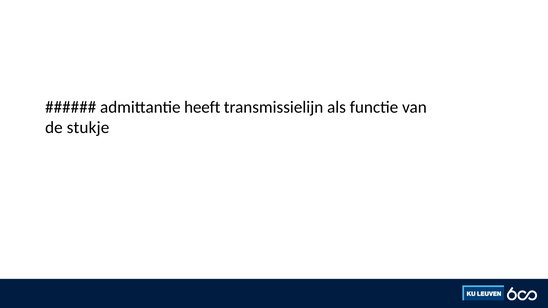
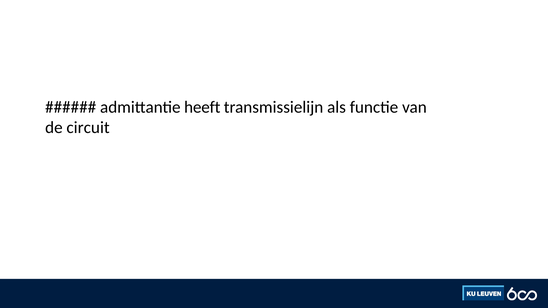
stukje: stukje -> circuit (88, 128)
